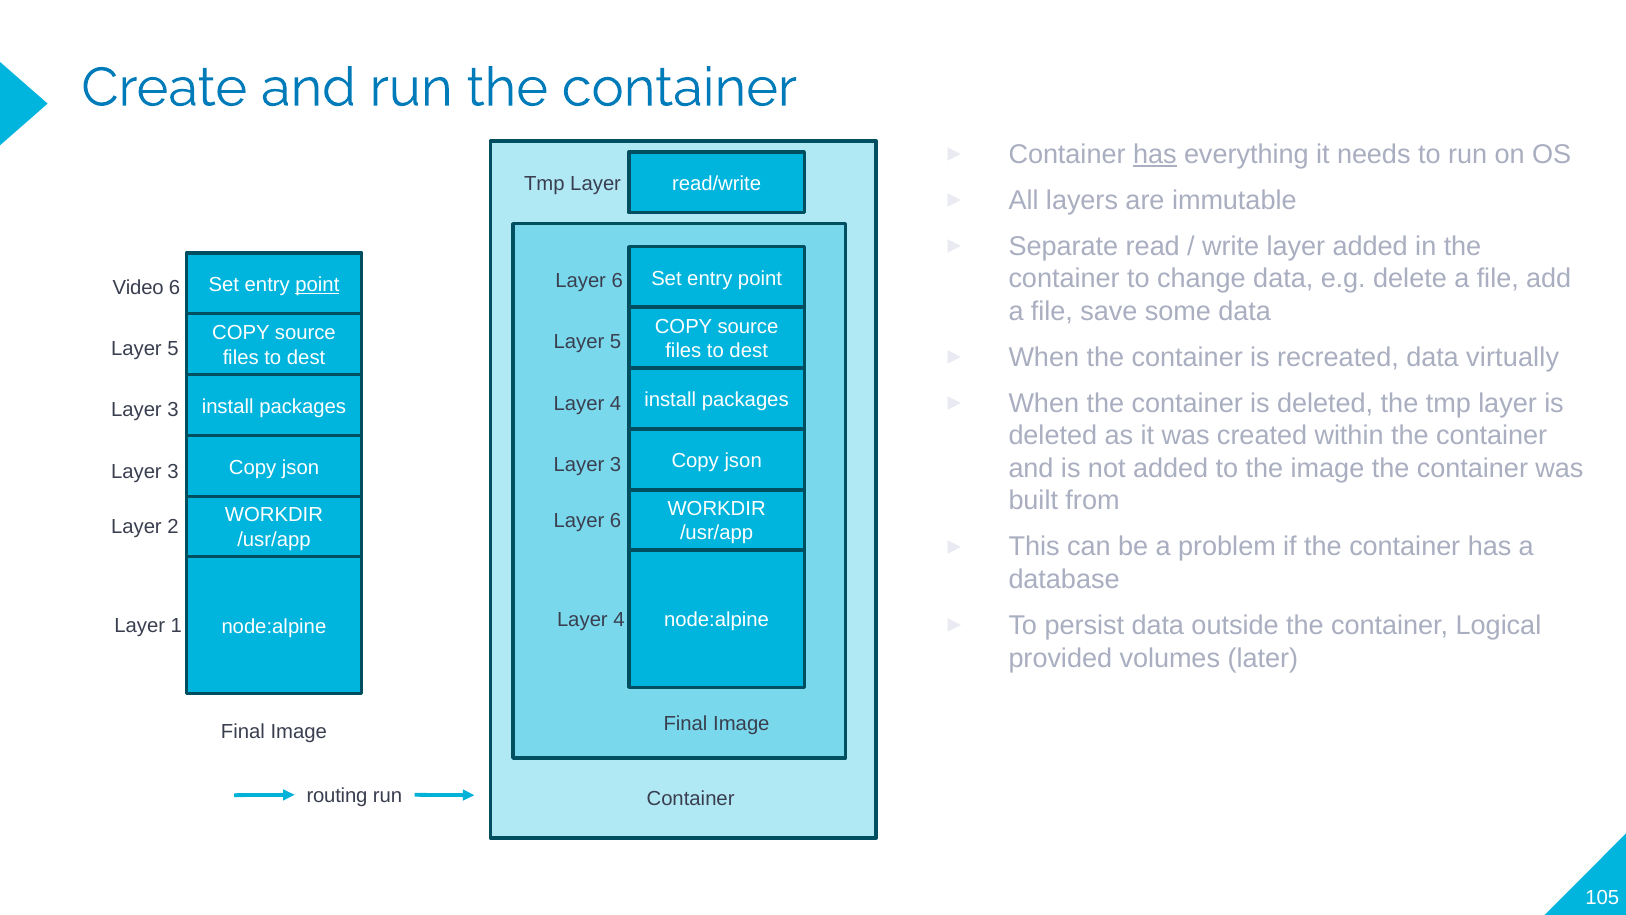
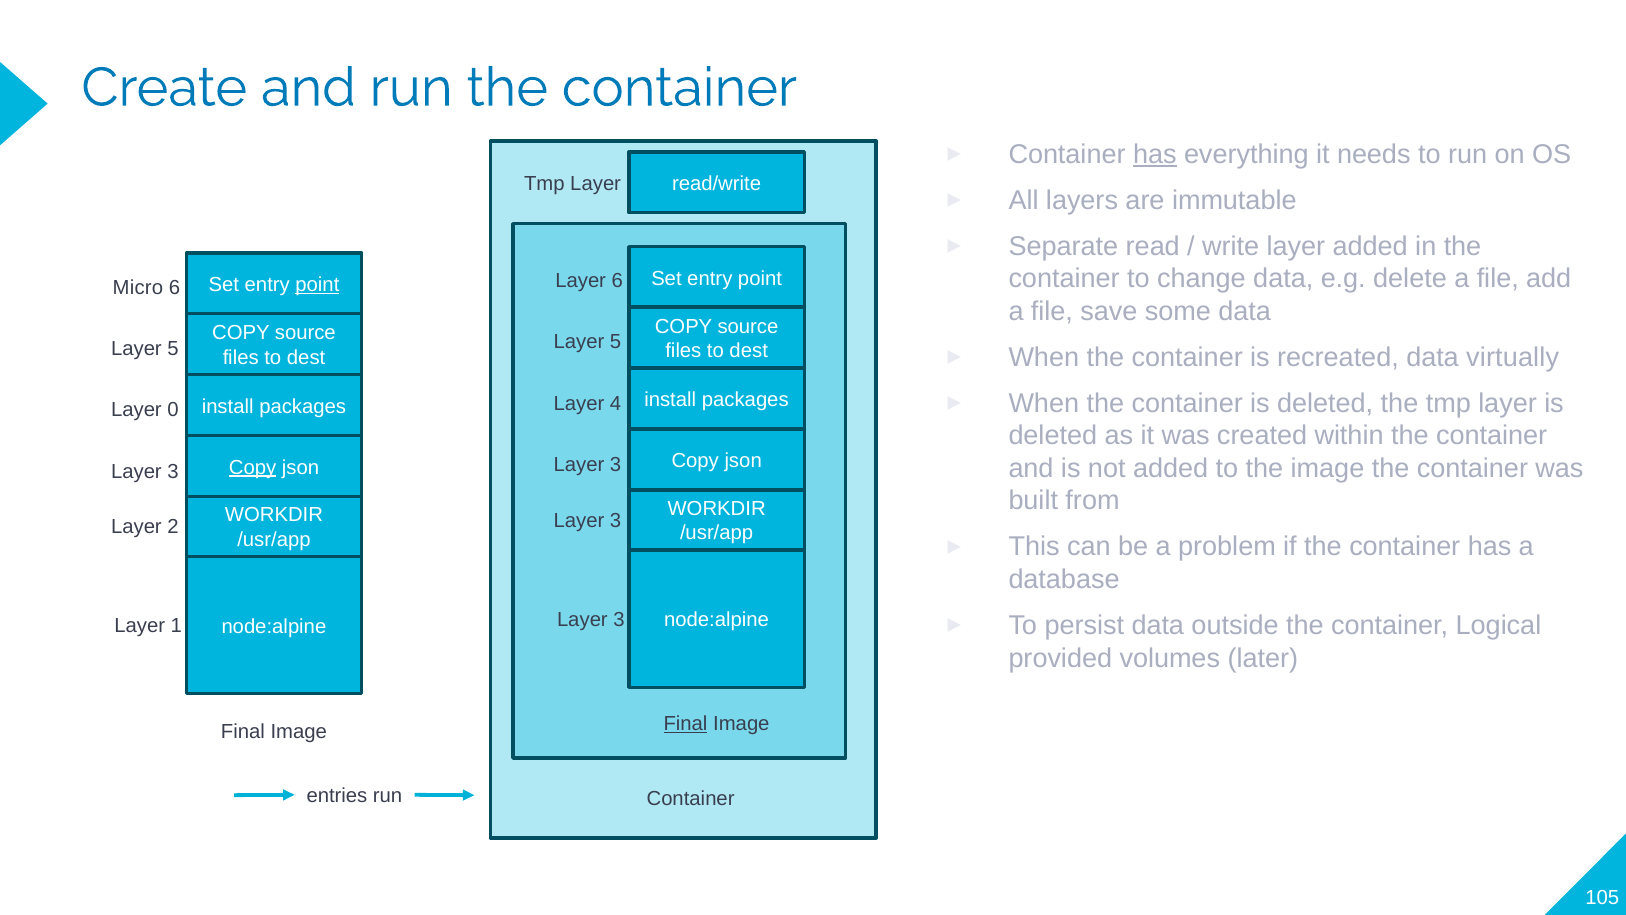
Video: Video -> Micro (138, 287)
3: 3 -> 0 (173, 410)
Copy underline: none -> present (253, 467)
6: 6 -> 3 (616, 521)
4: 4 -> 3 (619, 619)
Final underline: none -> present (686, 724)
routing: routing -> entries (337, 796)
